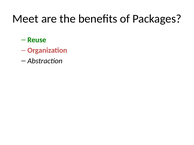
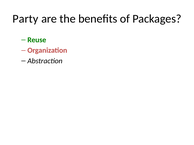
Meet: Meet -> Party (25, 19)
